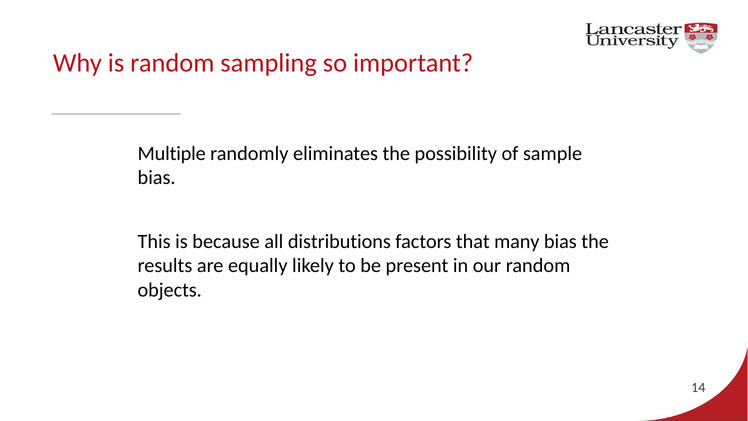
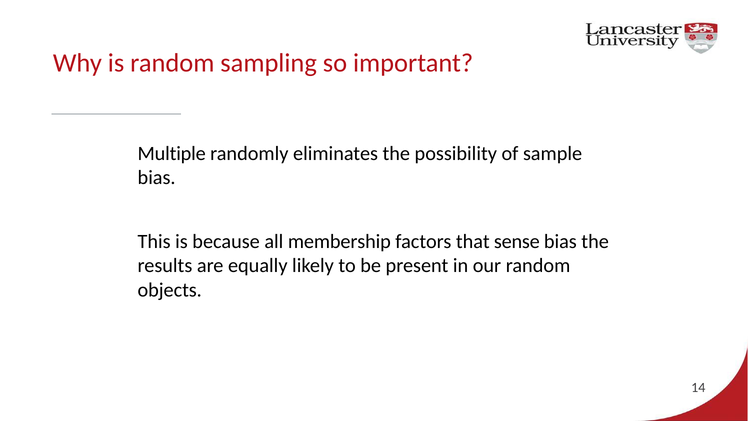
distributions: distributions -> membership (339, 241)
many: many -> sense (517, 241)
